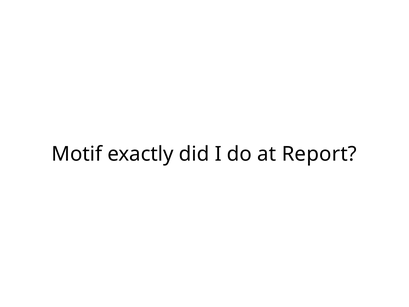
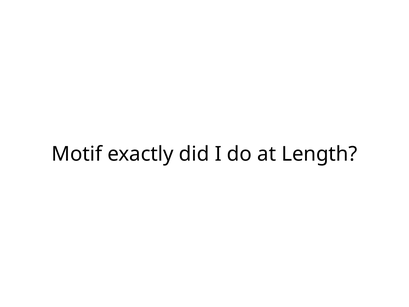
Report: Report -> Length (319, 154)
